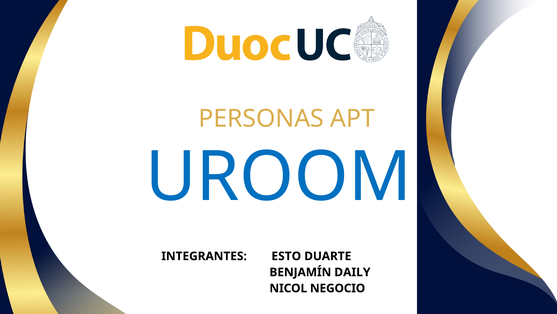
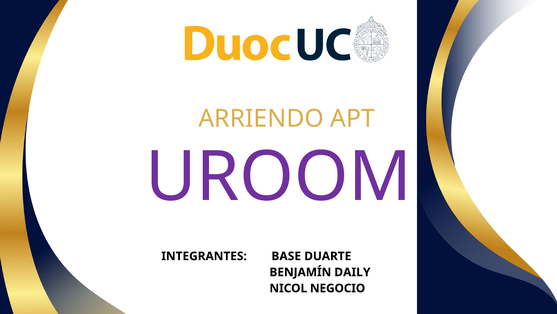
PERSONAS: PERSONAS -> ARRIENDO (261, 118)
UROOM colour: blue -> purple (278, 177)
ESTO: ESTO -> BASE (286, 256)
